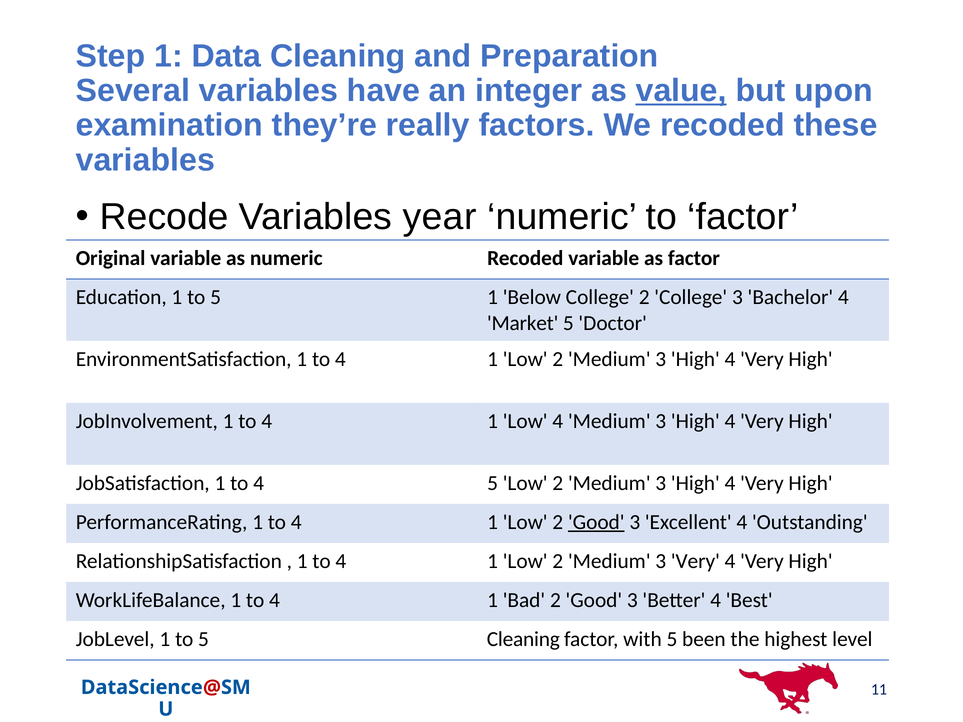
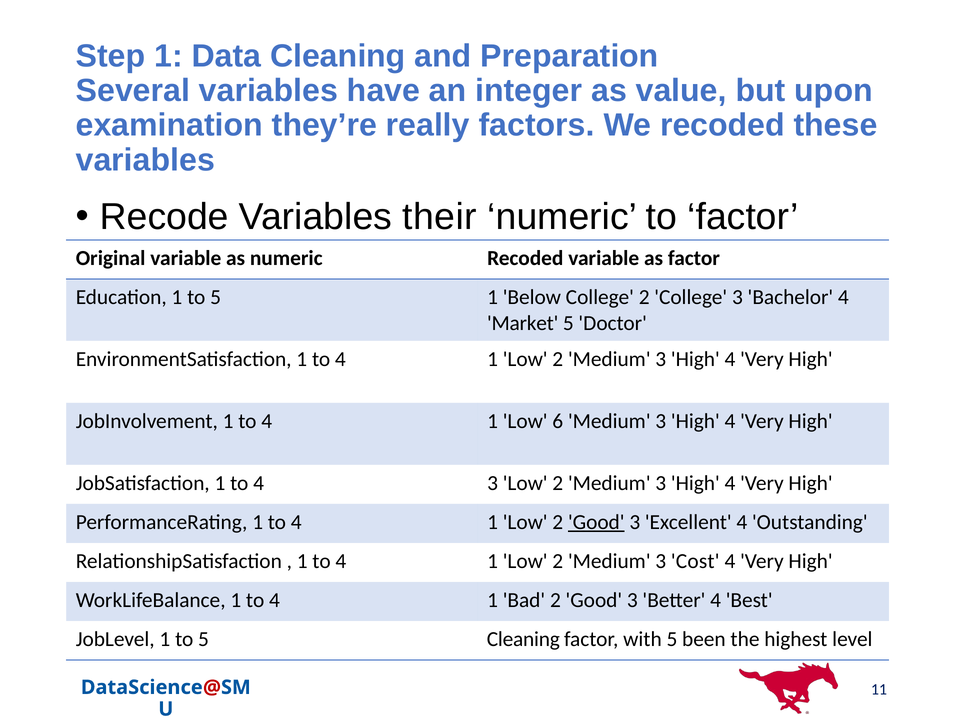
value underline: present -> none (681, 91)
year: year -> their (440, 217)
Low 4: 4 -> 6 (558, 421)
4 5: 5 -> 3 (493, 483)
3 Very: Very -> Cost (695, 561)
